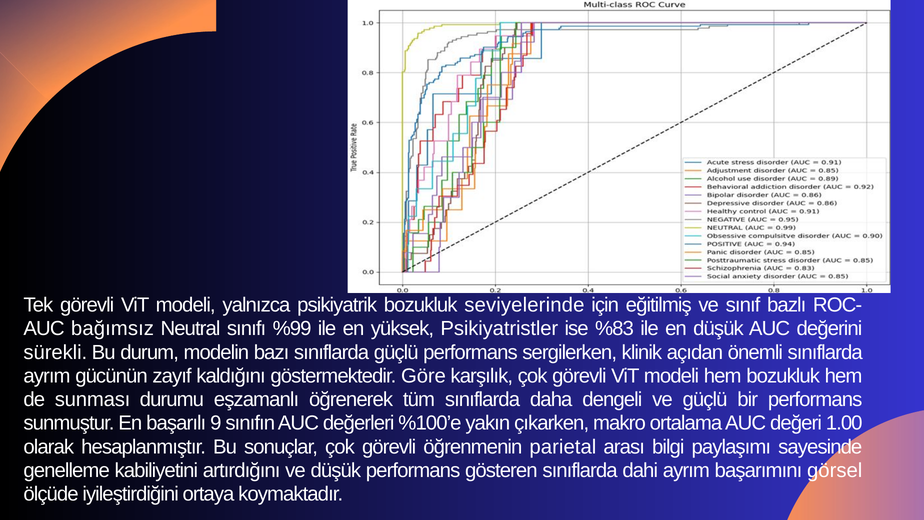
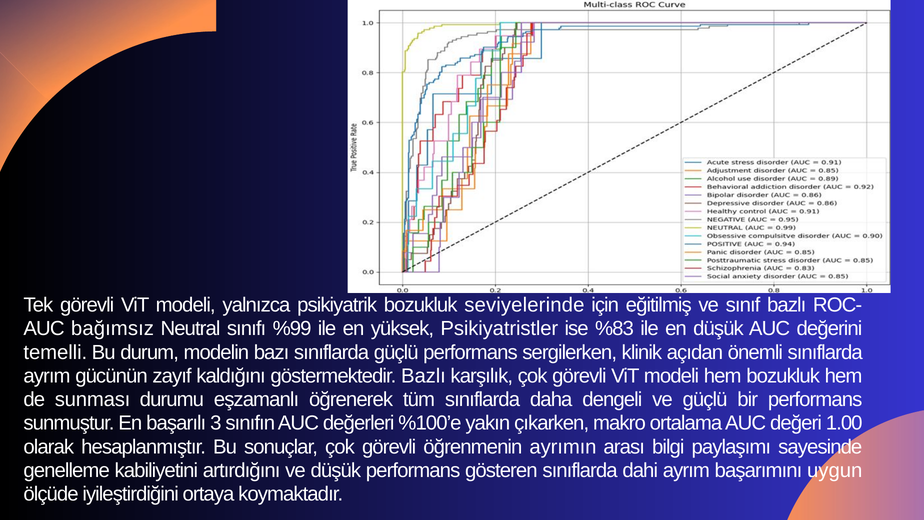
sürekli: sürekli -> temelli (55, 352)
göstermektedir Göre: Göre -> Bazlı (423, 376)
9: 9 -> 3 (216, 423)
parietal: parietal -> ayrımın (563, 447)
görsel: görsel -> uygun (835, 470)
